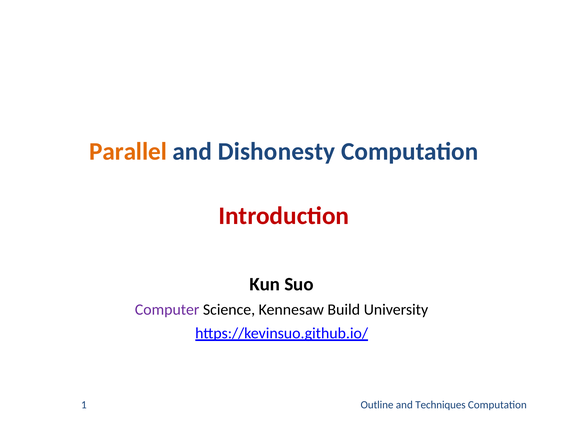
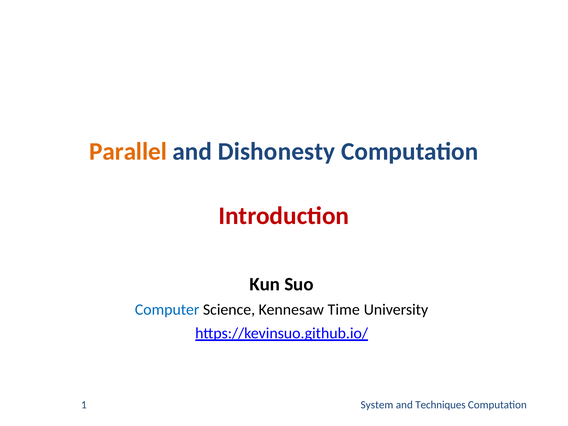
Computer colour: purple -> blue (167, 310)
Build: Build -> Time (344, 310)
Outline: Outline -> System (377, 405)
